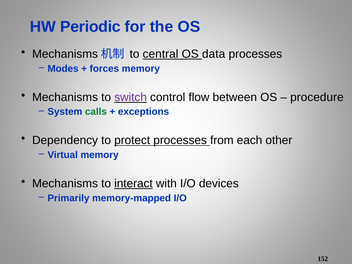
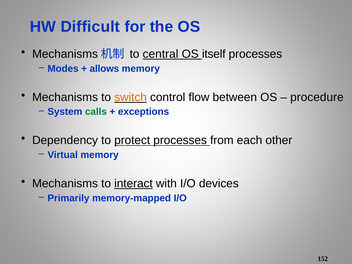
Periodic: Periodic -> Difficult (90, 27)
data: data -> itself (214, 54)
forces: forces -> allows (104, 69)
switch colour: purple -> orange (131, 97)
